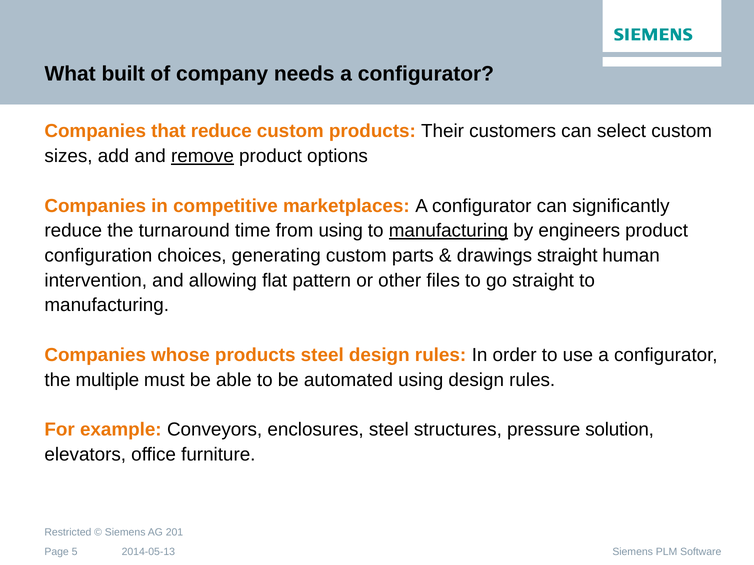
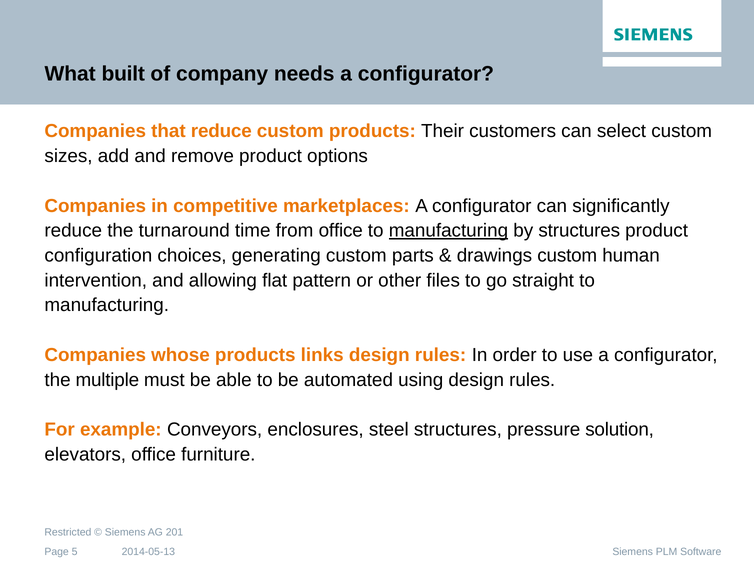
remove underline: present -> none (202, 156)
from using: using -> office (341, 231)
by engineers: engineers -> structures (579, 231)
drawings straight: straight -> custom (567, 256)
products steel: steel -> links (322, 355)
